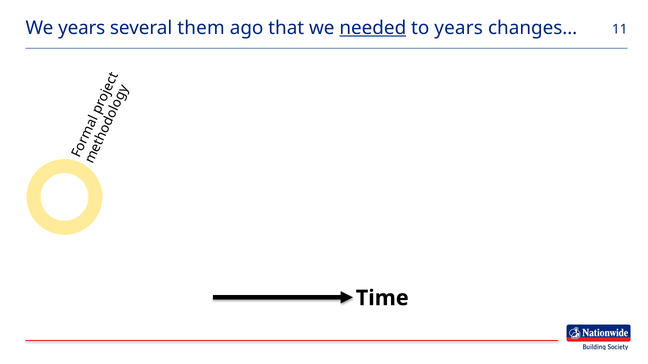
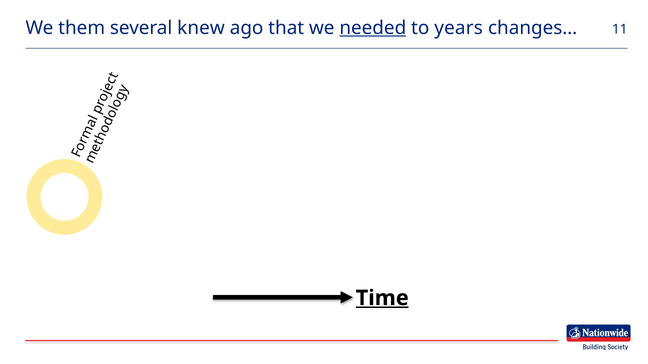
We years: years -> them (82, 28)
them: them -> knew (201, 28)
Time underline: none -> present (382, 298)
